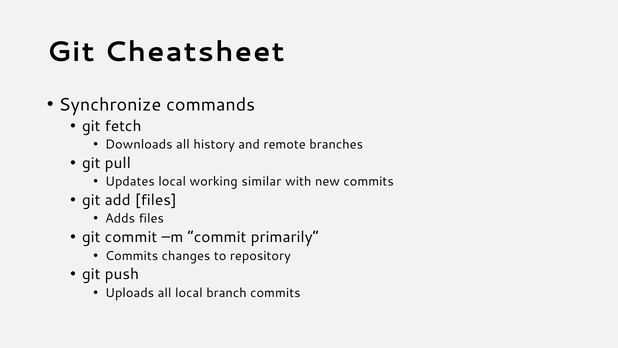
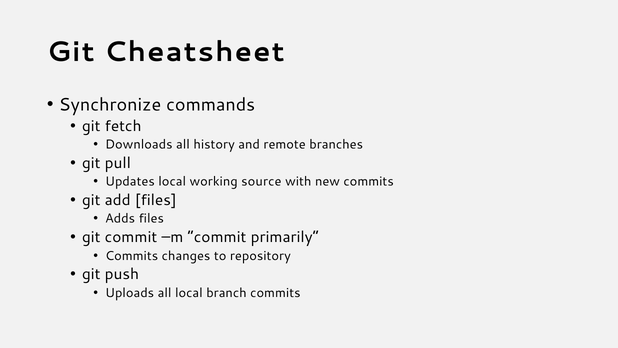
similar: similar -> source (261, 181)
